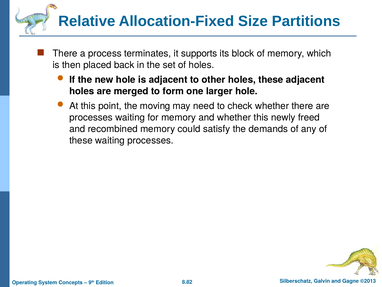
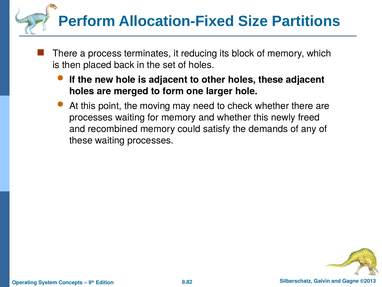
Relative: Relative -> Perform (87, 21)
supports: supports -> reducing (199, 53)
